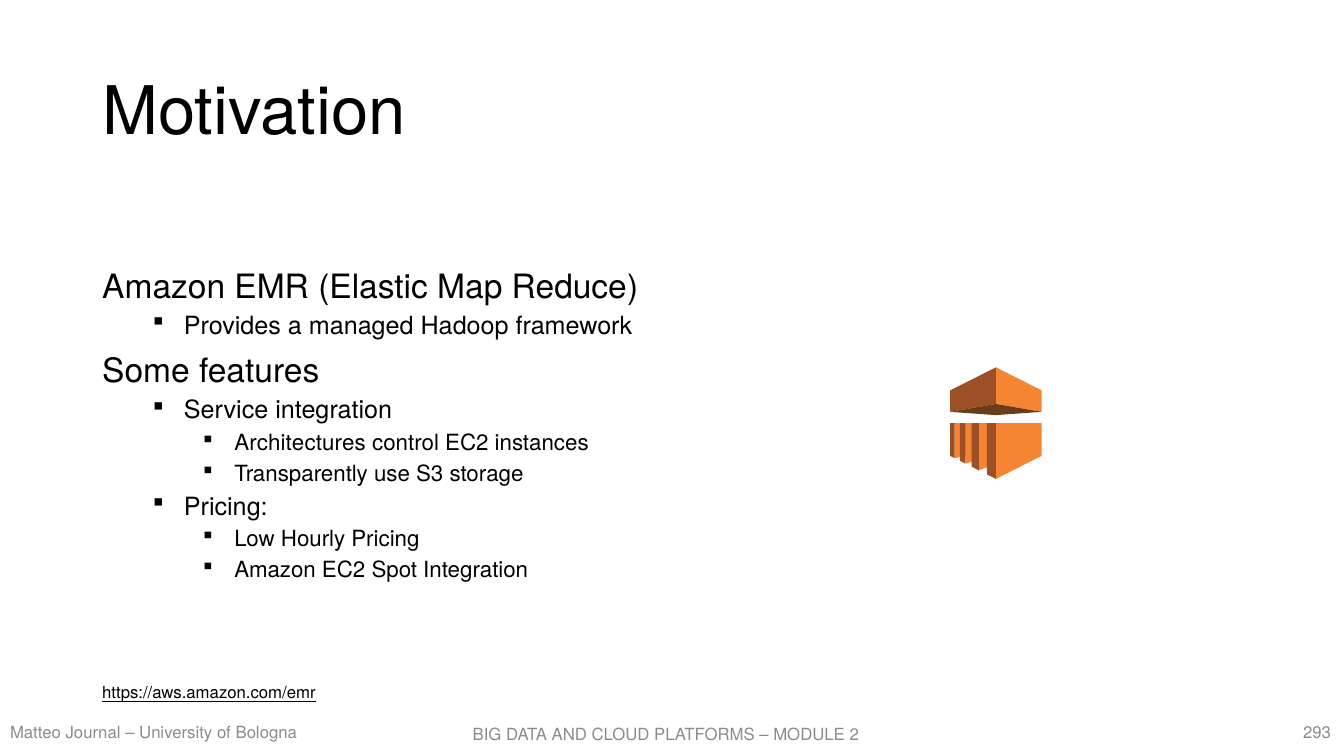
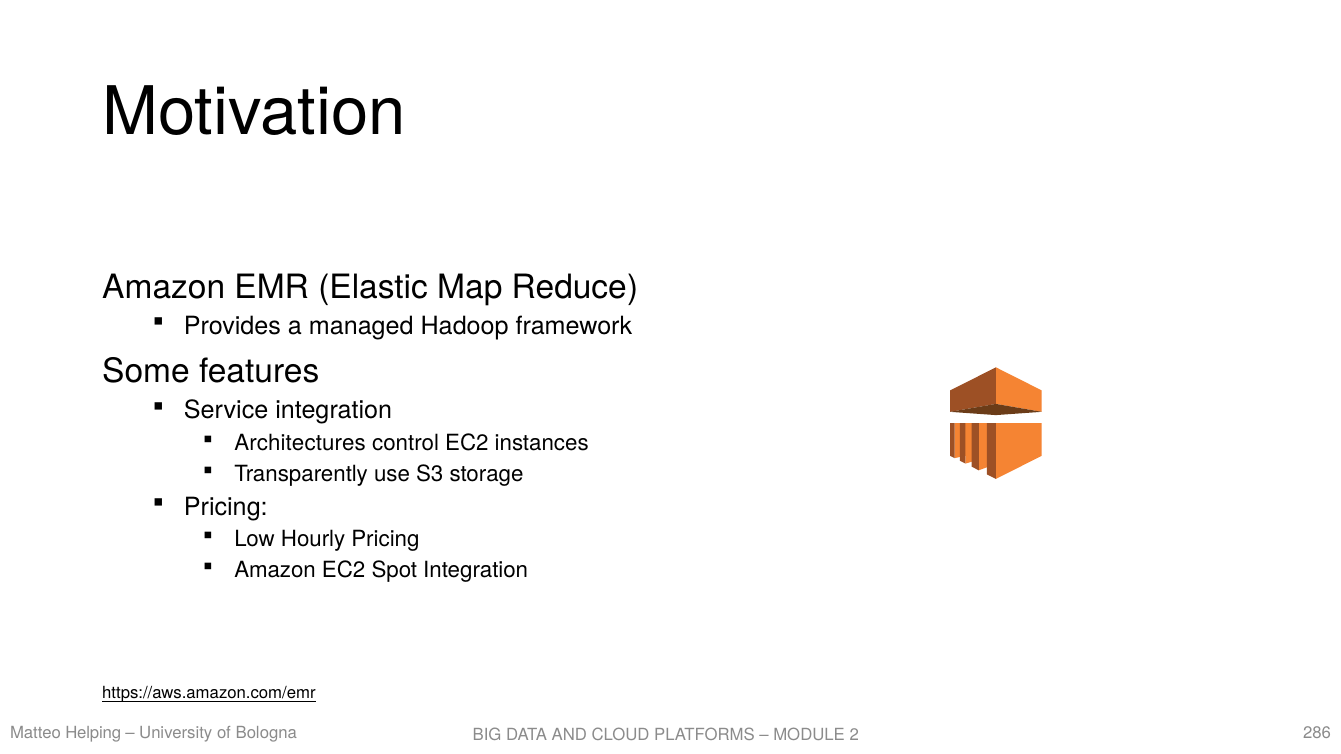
Journal: Journal -> Helping (93, 733)
293: 293 -> 286 (1317, 733)
